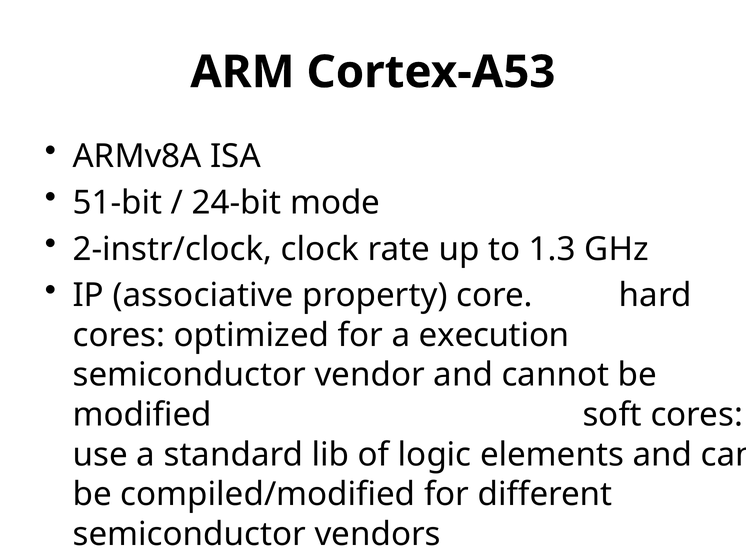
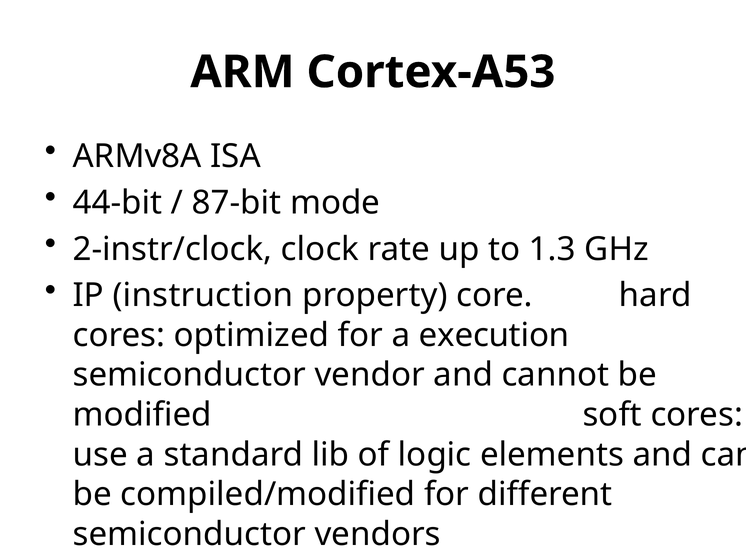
51-bit: 51-bit -> 44-bit (117, 203)
24-bit: 24-bit -> 87-bit (237, 203)
associative: associative -> instruction (203, 296)
